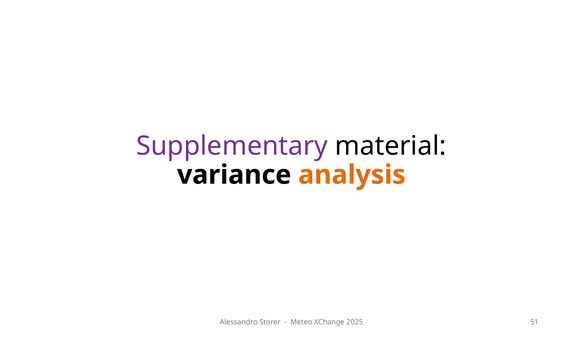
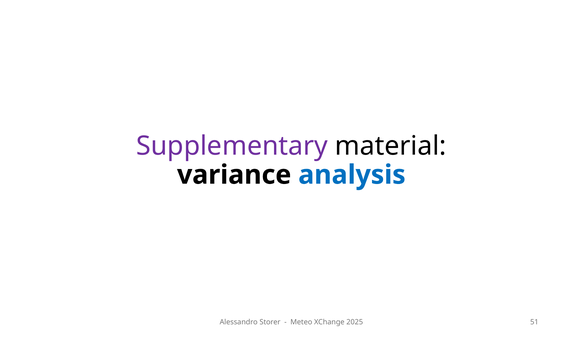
analysis colour: orange -> blue (352, 175)
